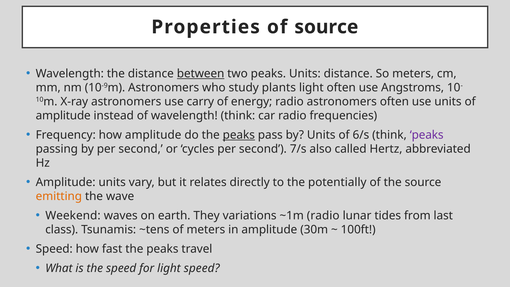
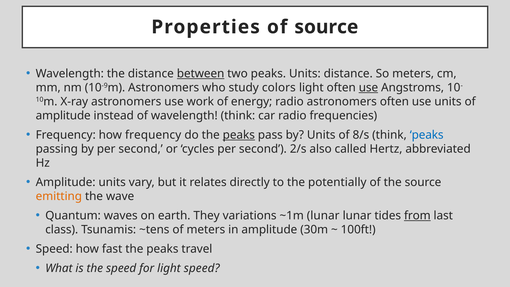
plants: plants -> colors (279, 88)
use underline: none -> present (368, 88)
carry: carry -> work (200, 102)
how amplitude: amplitude -> frequency (153, 135)
6/s: 6/s -> 8/s (361, 135)
peaks colour: purple -> blue (427, 135)
7/s: 7/s -> 2/s (298, 149)
Weekend: Weekend -> Quantum (73, 216)
~1m radio: radio -> lunar (323, 216)
from underline: none -> present (417, 216)
